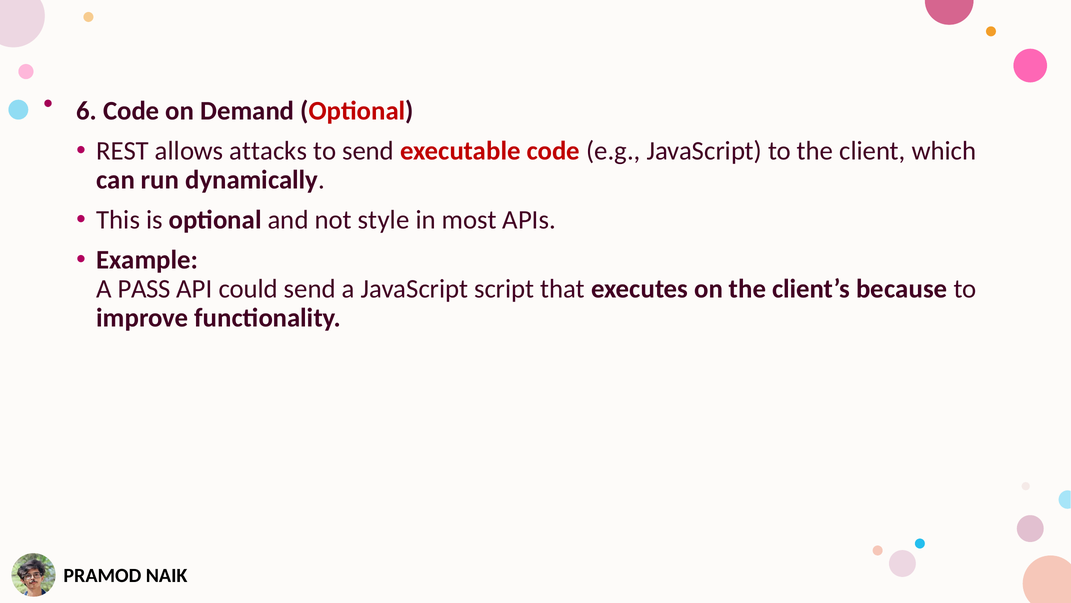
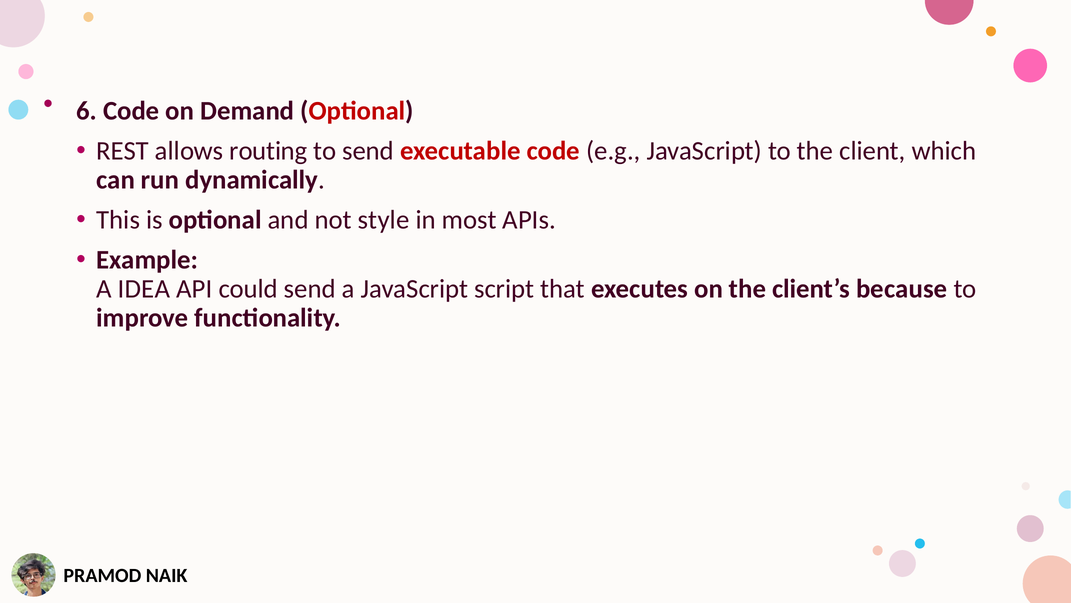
attacks: attacks -> routing (268, 151)
PASS: PASS -> IDEA (144, 289)
